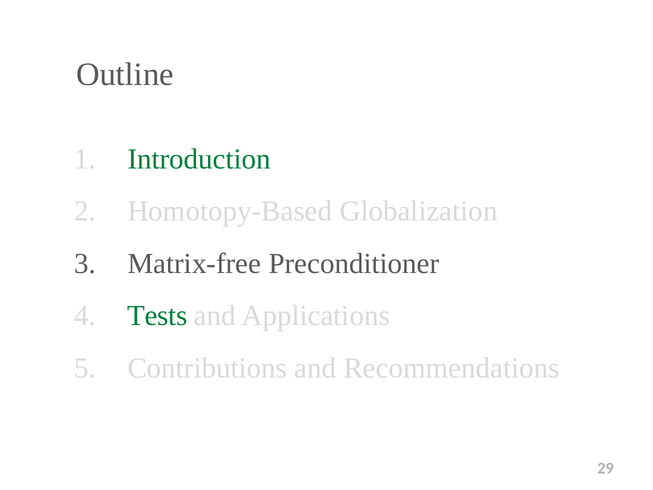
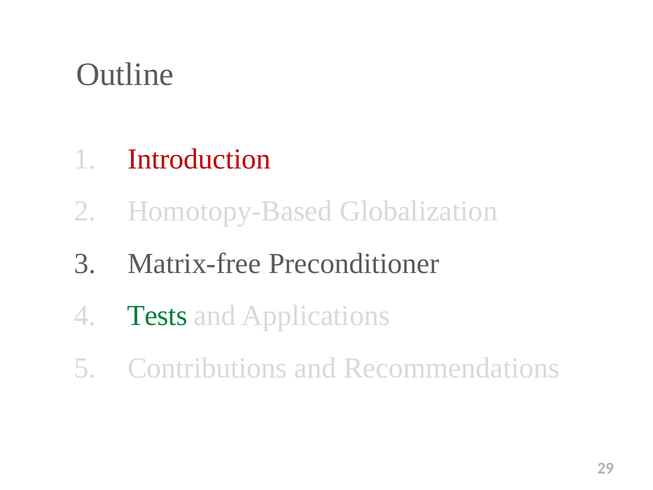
Introduction colour: green -> red (199, 159)
